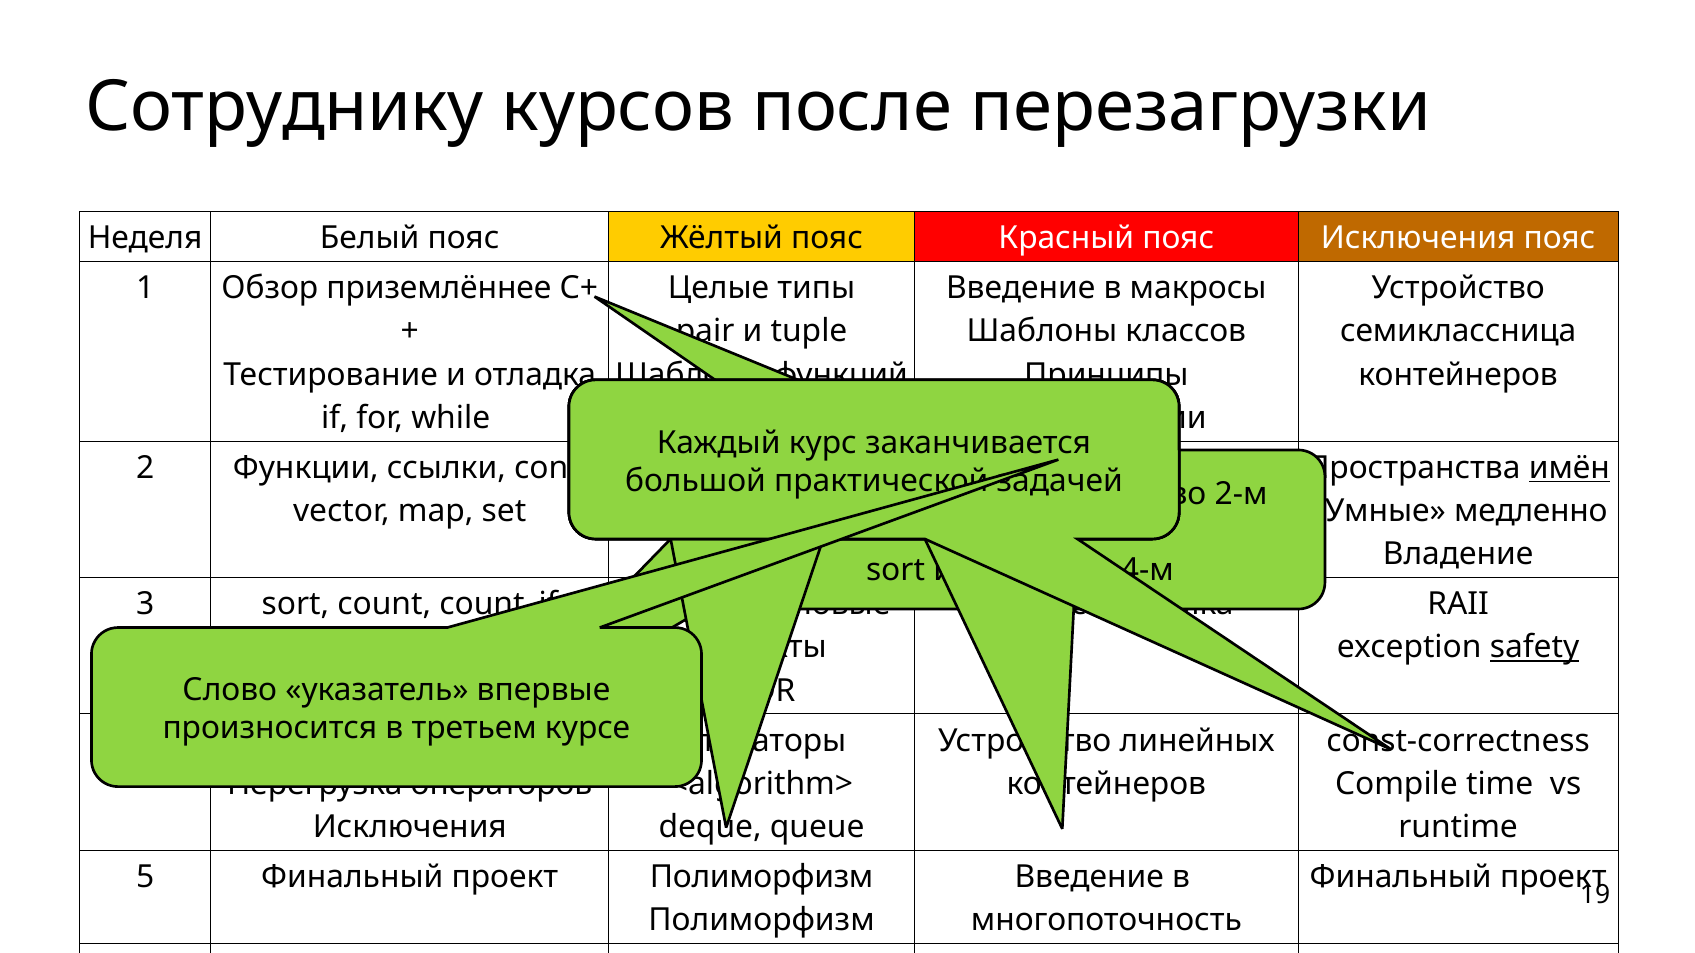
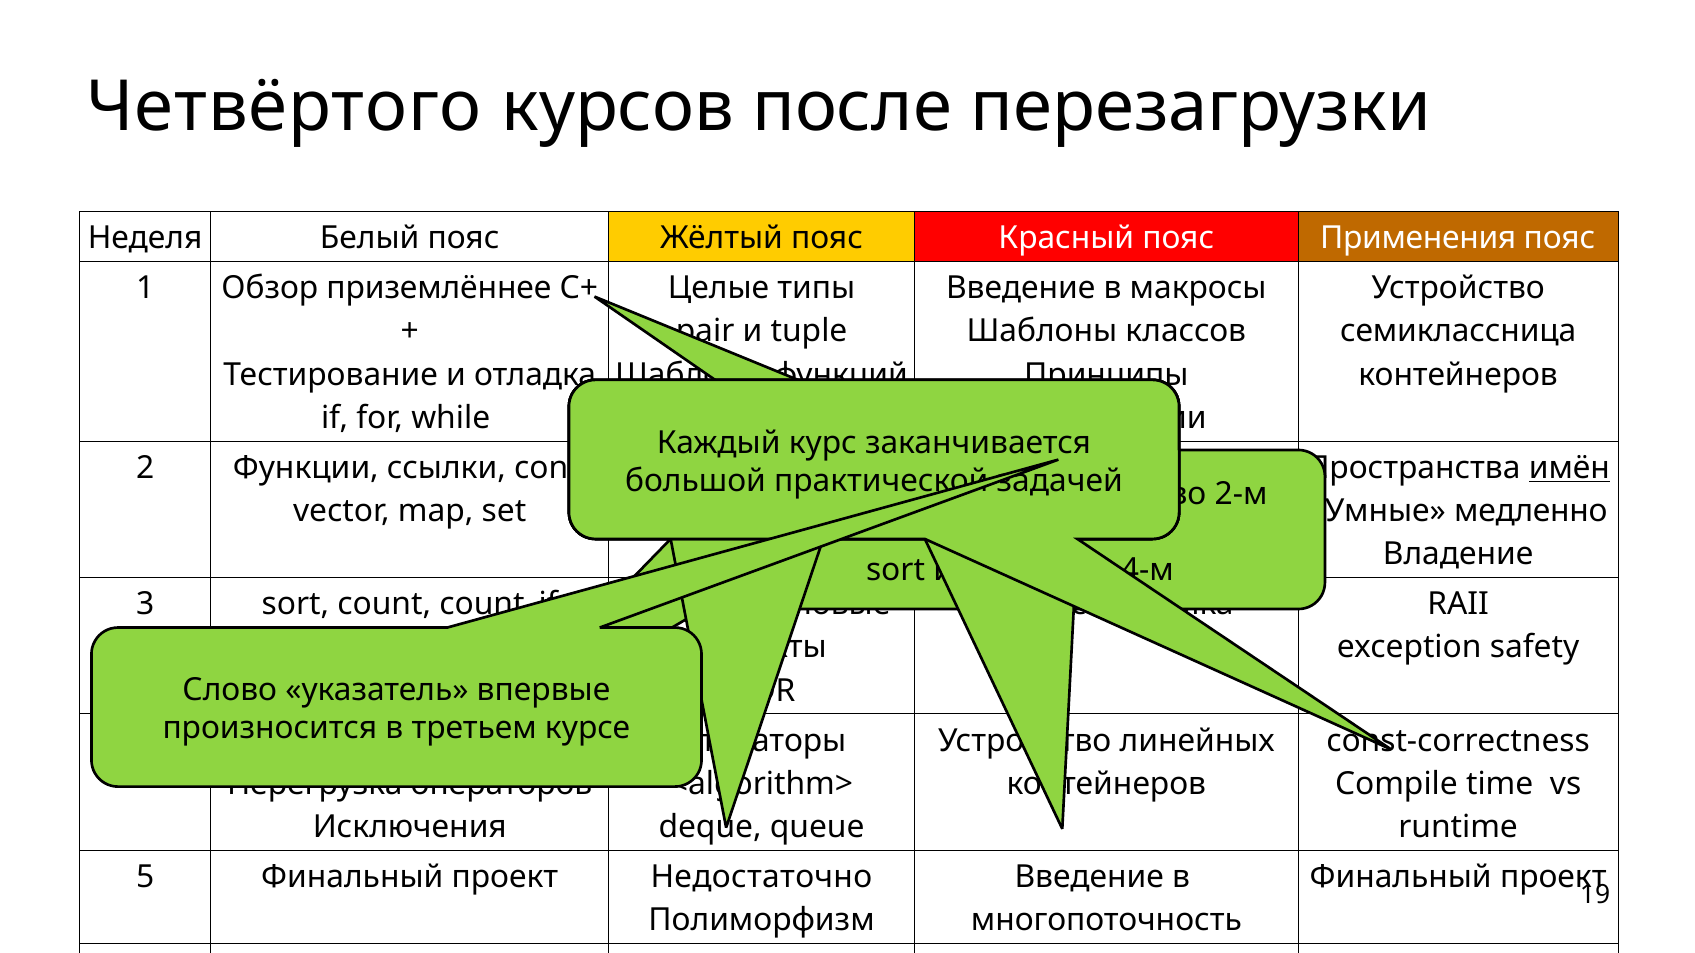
Сотруднику: Сотруднику -> Четвёртого (284, 107)
пояс Исключения: Исключения -> Применения (1418, 239)
safety underline: present -> none (1535, 648)
проект Полиморфизм: Полиморфизм -> Недостаточно (761, 877)
